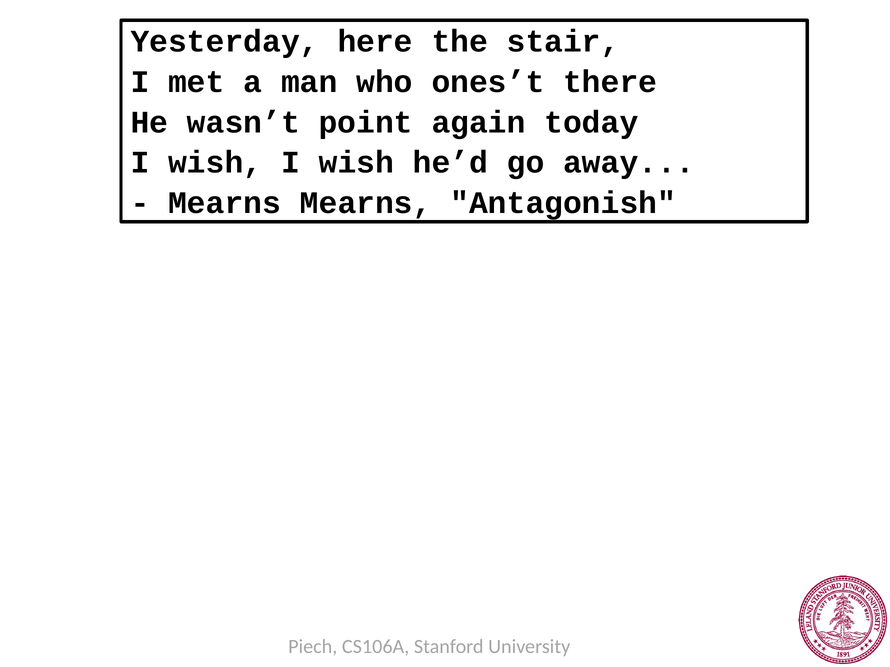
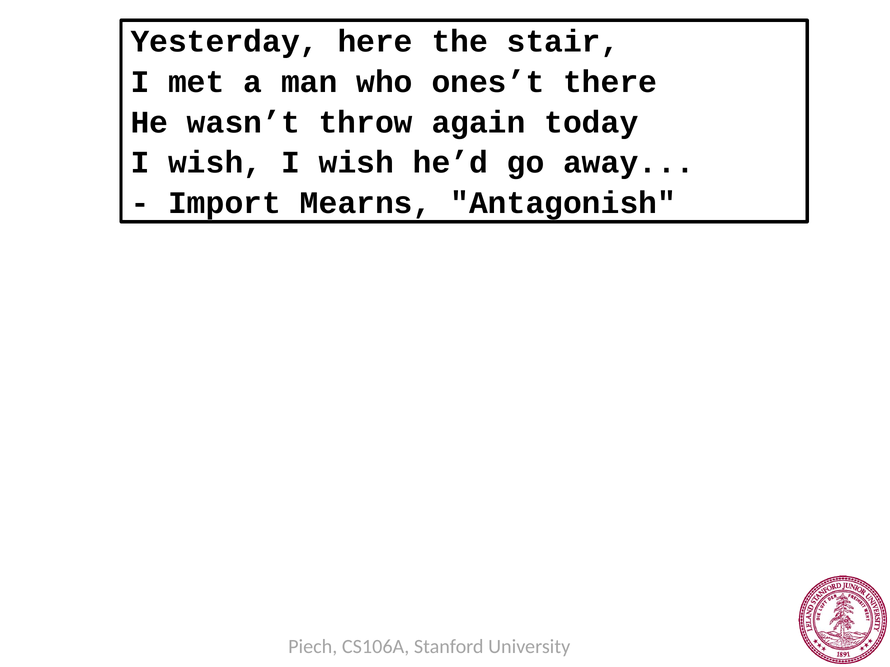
point: point -> throw (366, 122)
Mearns: Mearns -> Import (225, 203)
